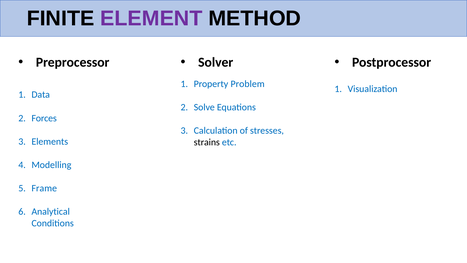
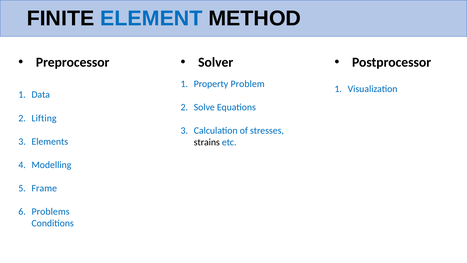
ELEMENT colour: purple -> blue (151, 19)
Forces: Forces -> Lifting (44, 118)
Analytical: Analytical -> Problems (51, 211)
